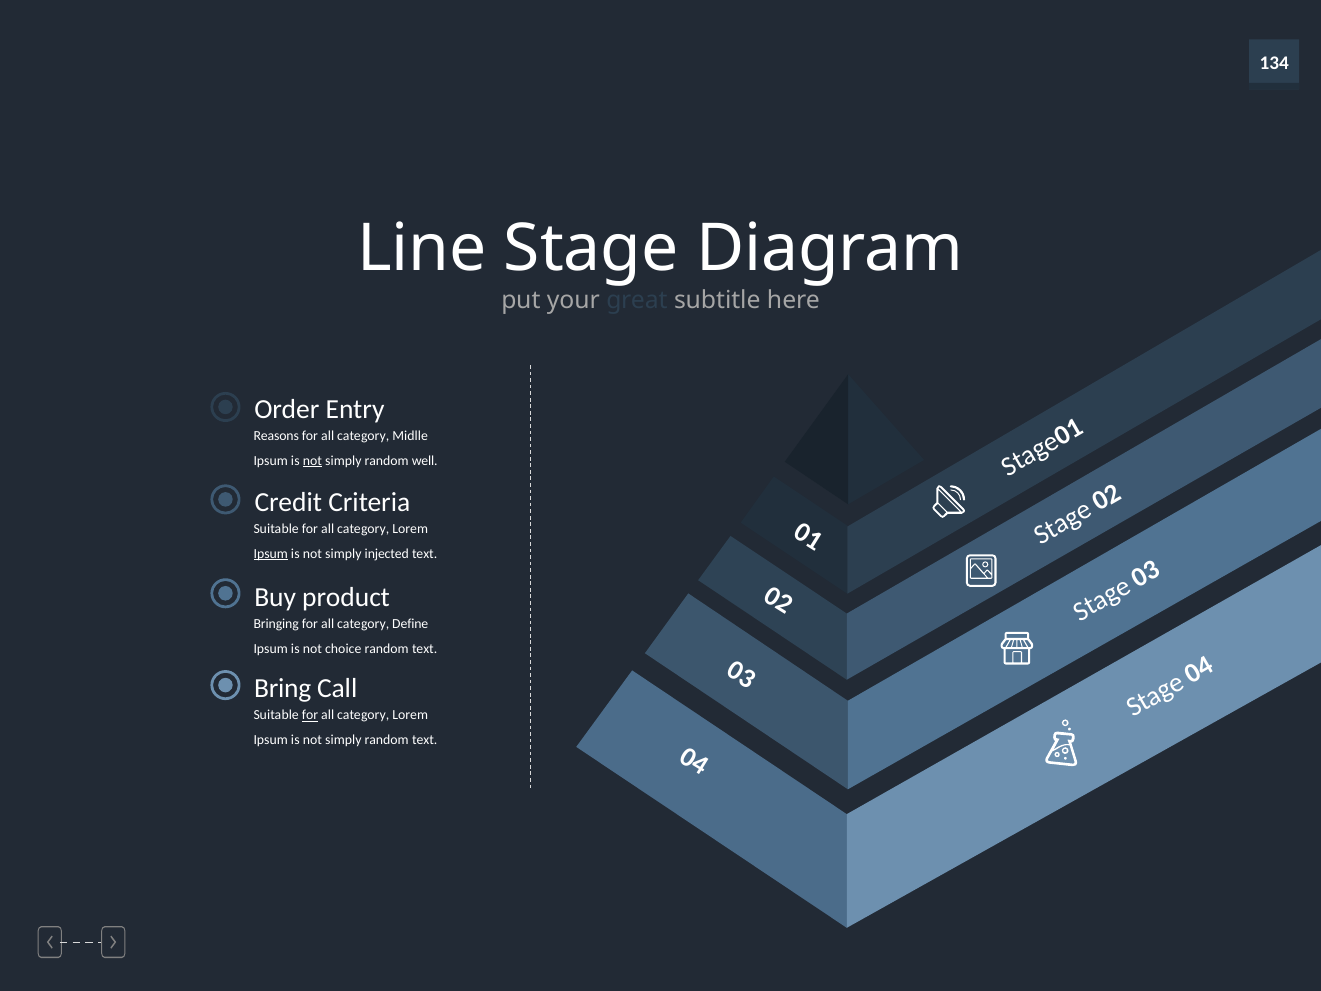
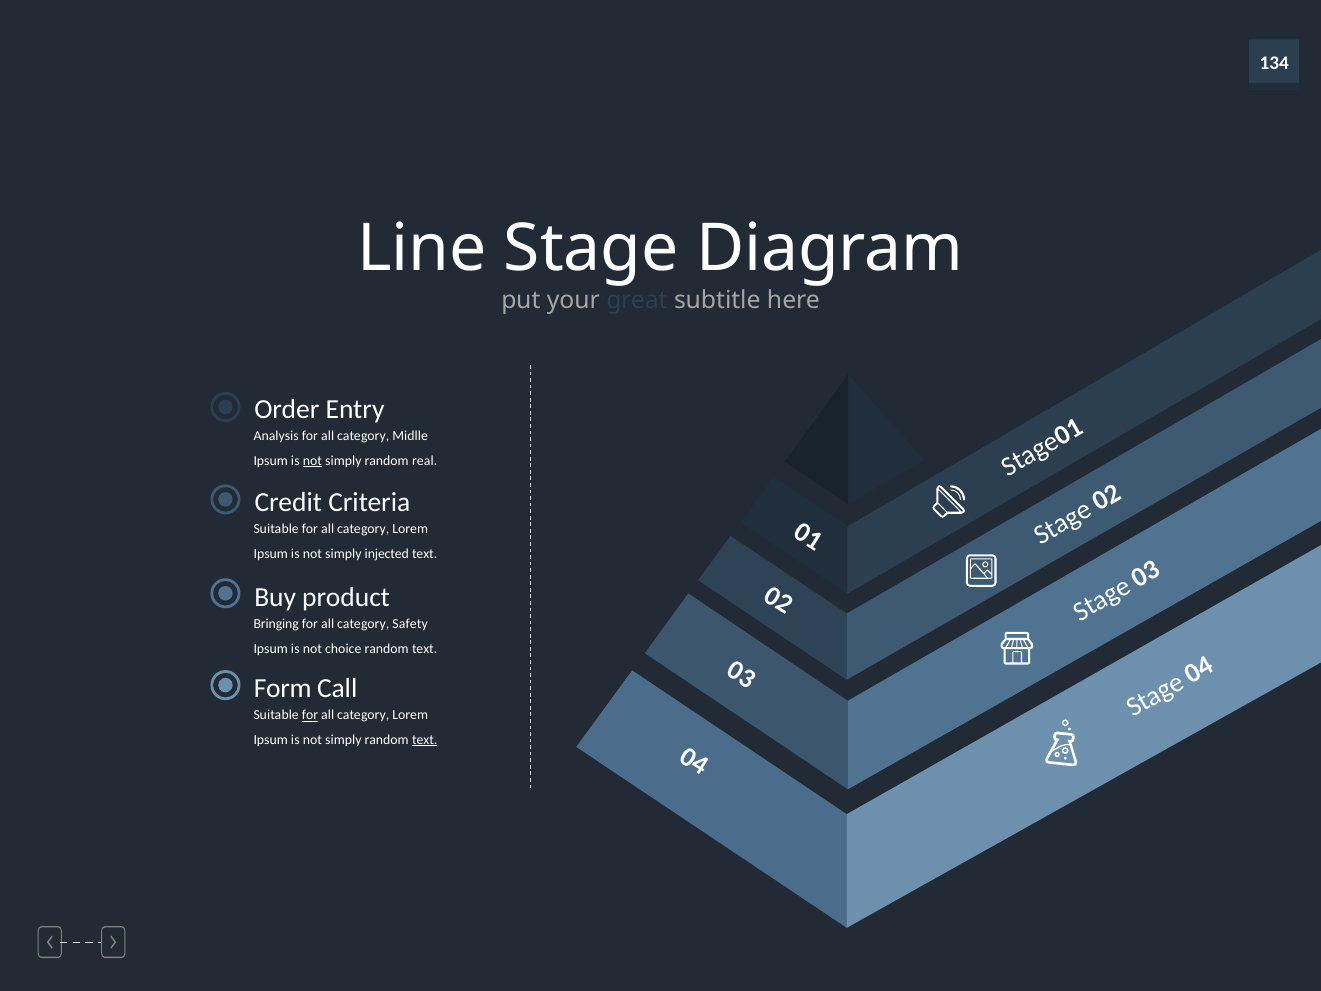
Reasons: Reasons -> Analysis (276, 436)
well: well -> real (425, 460)
Ipsum underline: present -> none (271, 553)
Define: Define -> Safety (410, 624)
Bring: Bring -> Form (283, 688)
text underline: none -> present (425, 740)
